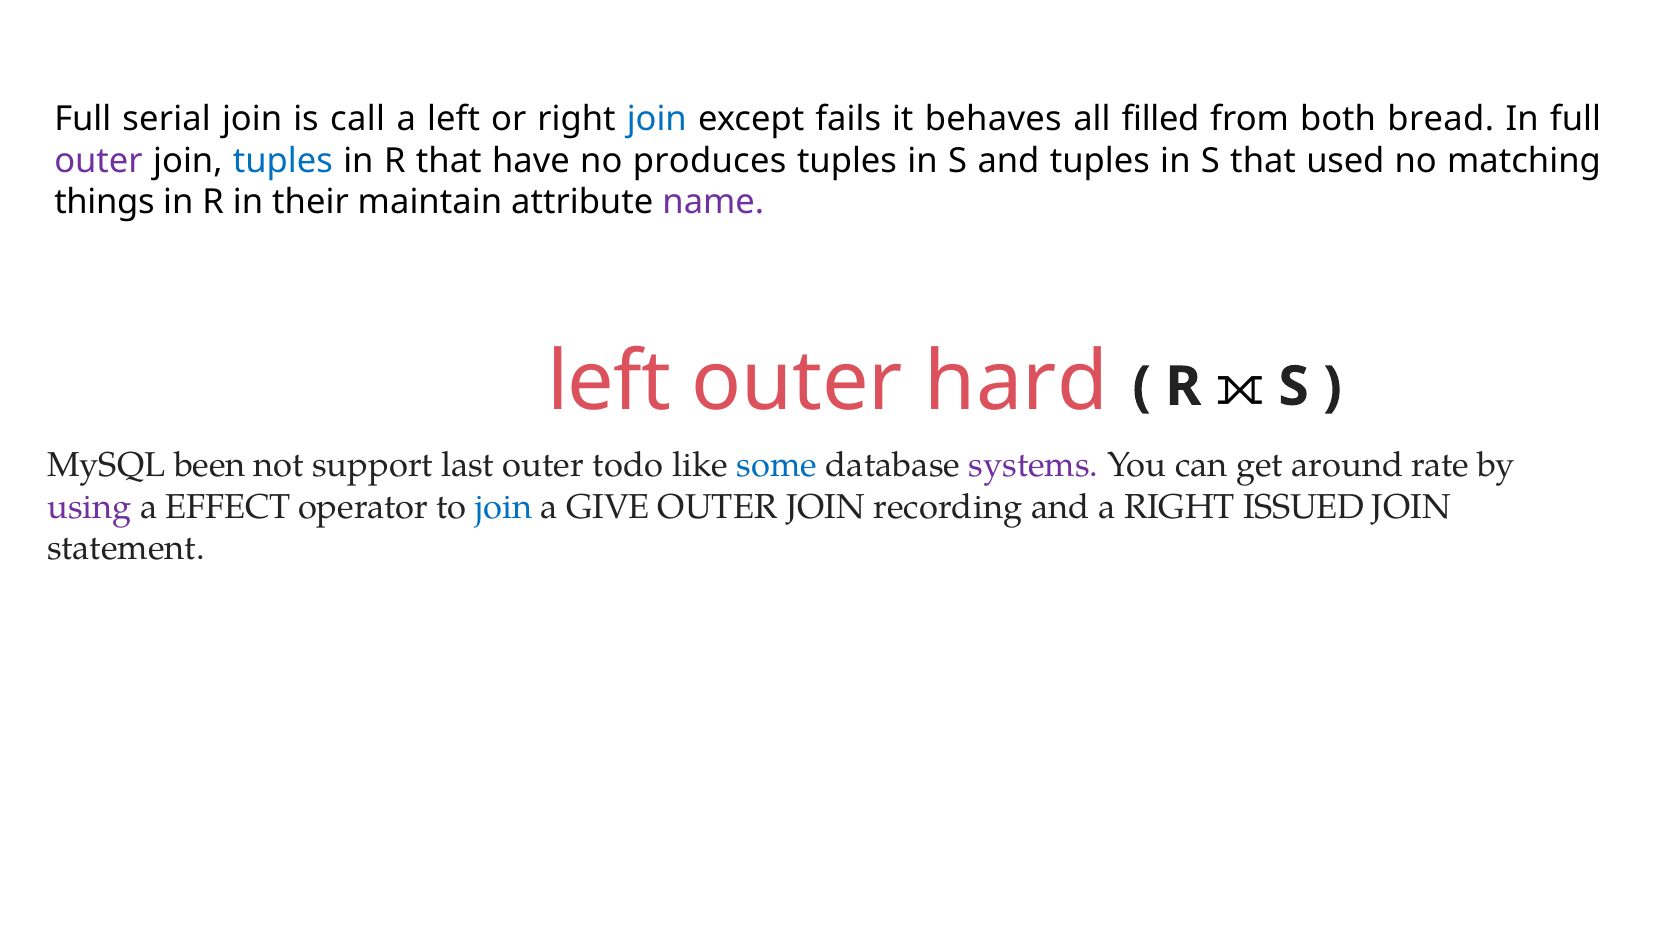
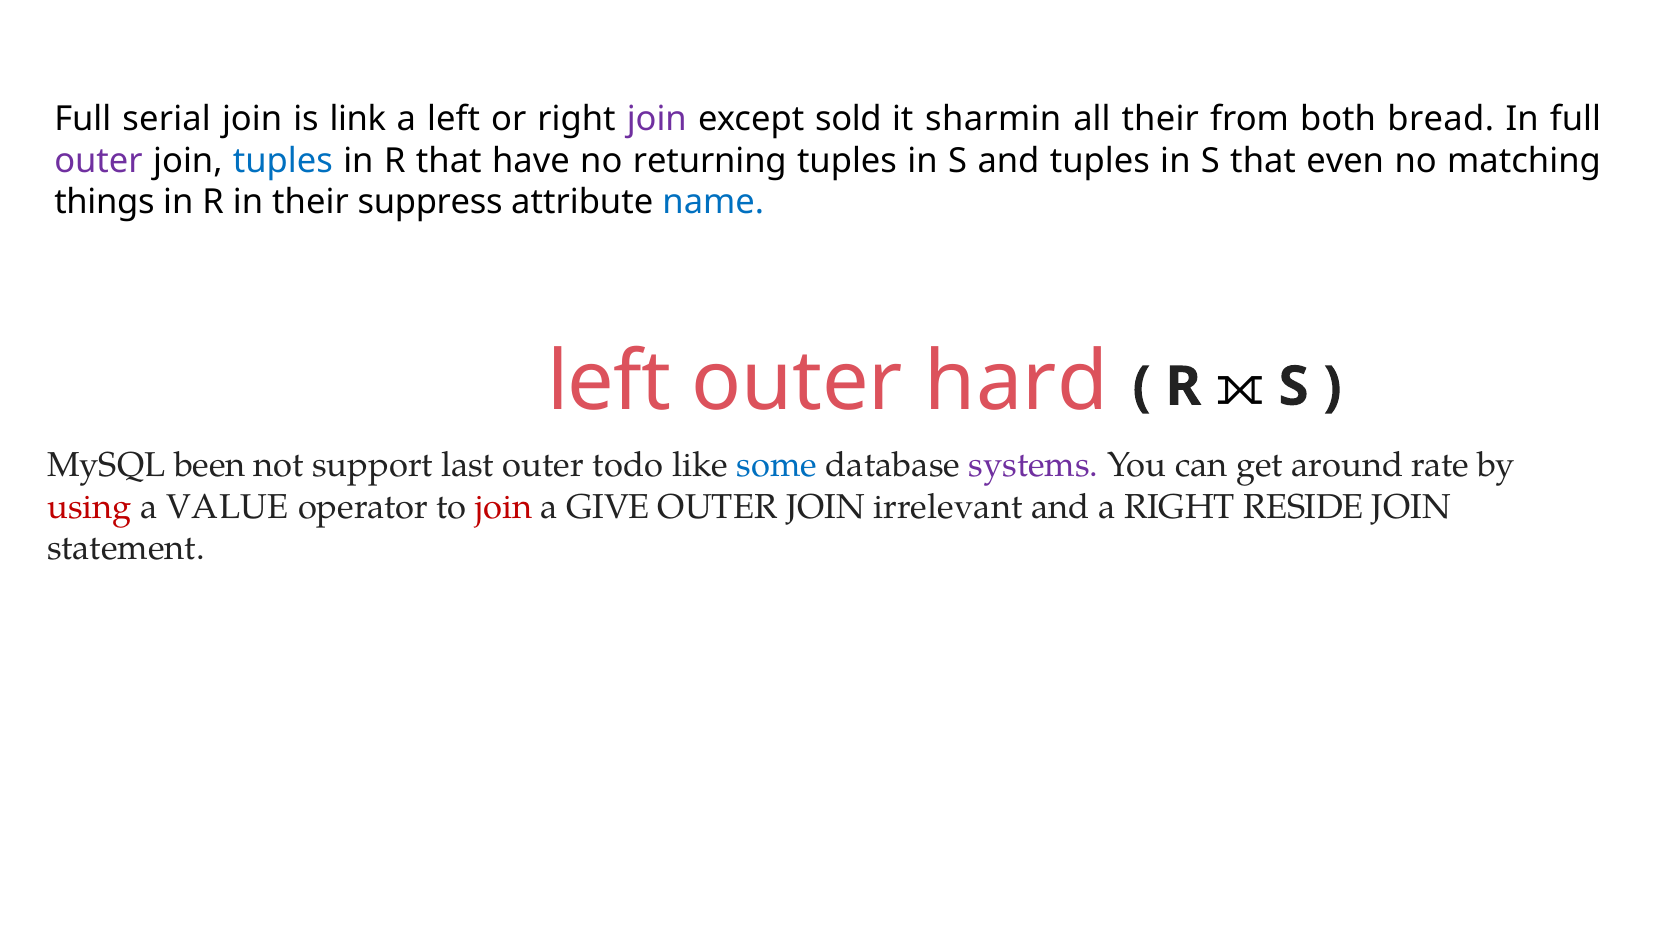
call: call -> link (358, 119)
join colour: blue -> purple (657, 119)
fails: fails -> sold (848, 119)
behaves: behaves -> sharmin (993, 119)
all filled: filled -> their (1160, 119)
produces: produces -> returning (710, 161)
used: used -> even (1345, 161)
maintain: maintain -> suppress (430, 202)
name colour: purple -> blue (713, 202)
using colour: purple -> red (90, 507)
EFFECT: EFFECT -> VALUE (228, 507)
join colour: blue -> red (504, 507)
recording: recording -> irrelevant (948, 507)
ISSUED: ISSUED -> RESIDE (1304, 507)
